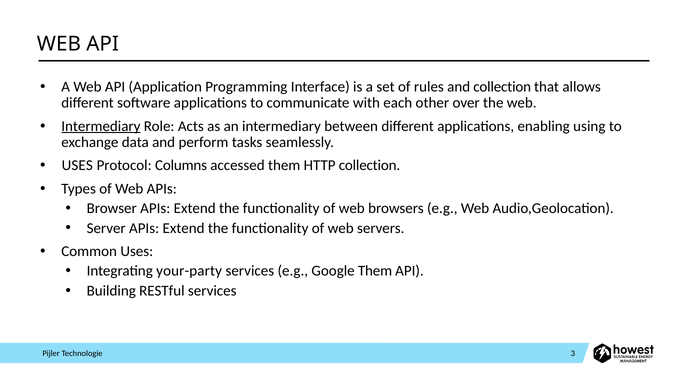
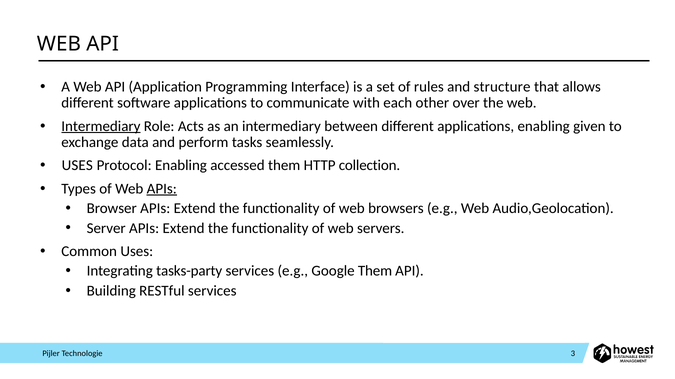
and collection: collection -> structure (502, 87)
using: using -> given (589, 126)
Protocol Columns: Columns -> Enabling (181, 166)
APIs underline: none -> present (162, 189)
your-party: your-party -> tasks-party (189, 271)
